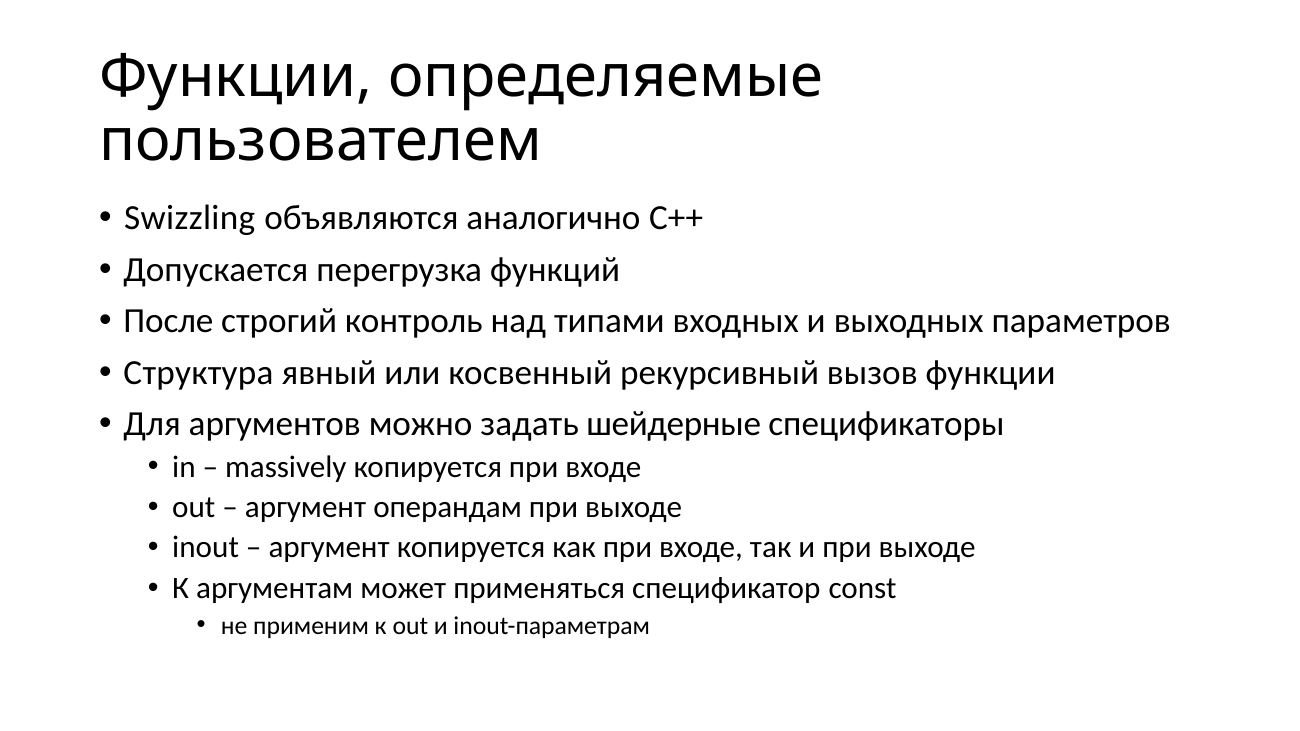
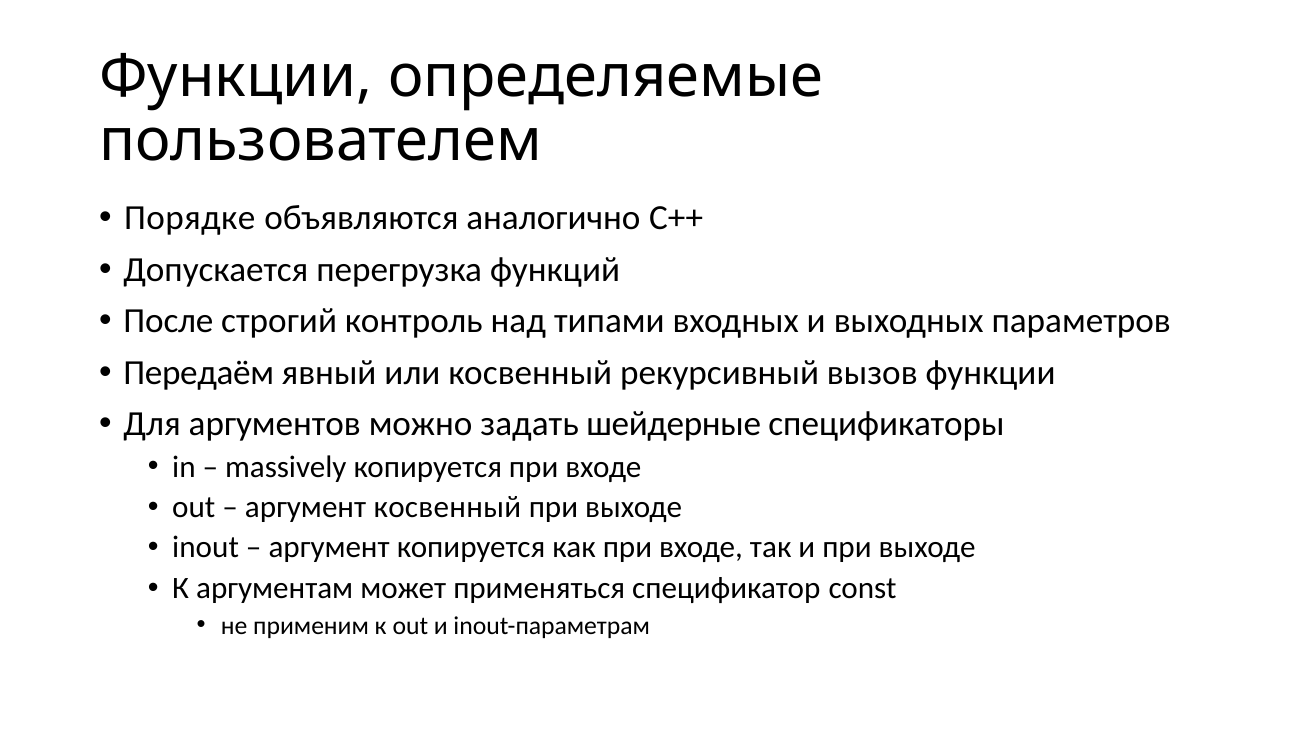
Swizzling: Swizzling -> Порядке (190, 218)
Структура: Структура -> Передаём (199, 373)
аргумент операндам: операндам -> косвенный (447, 508)
